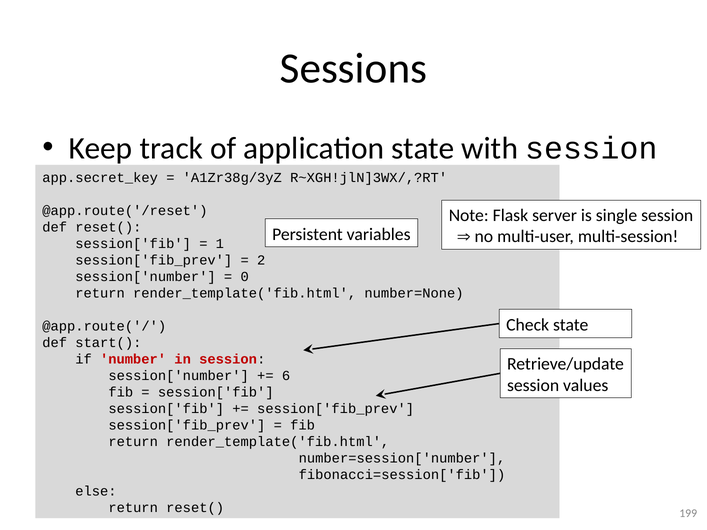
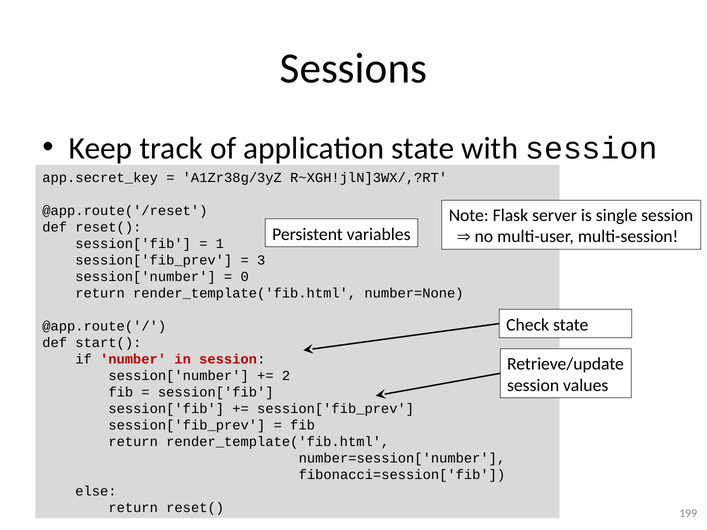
2: 2 -> 3 (261, 260)
6: 6 -> 2 (286, 376)
